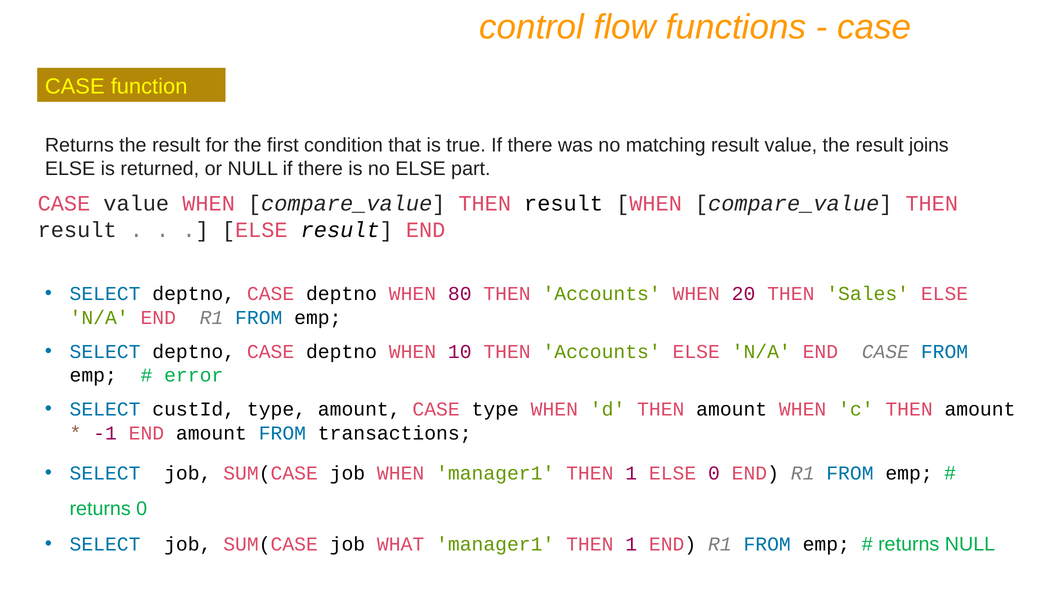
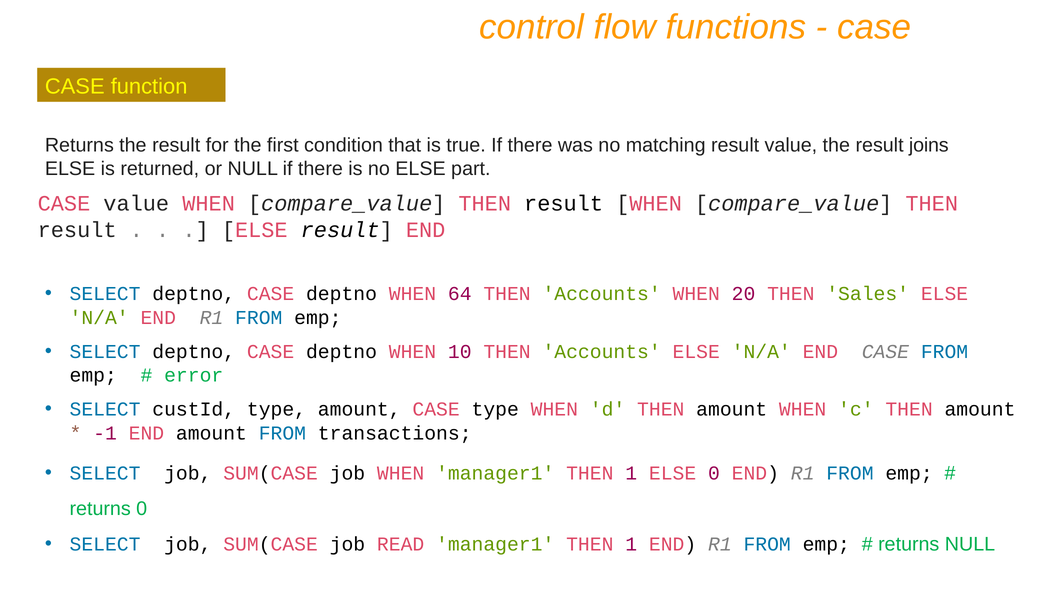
80: 80 -> 64 (460, 294)
WHAT: WHAT -> READ (401, 544)
